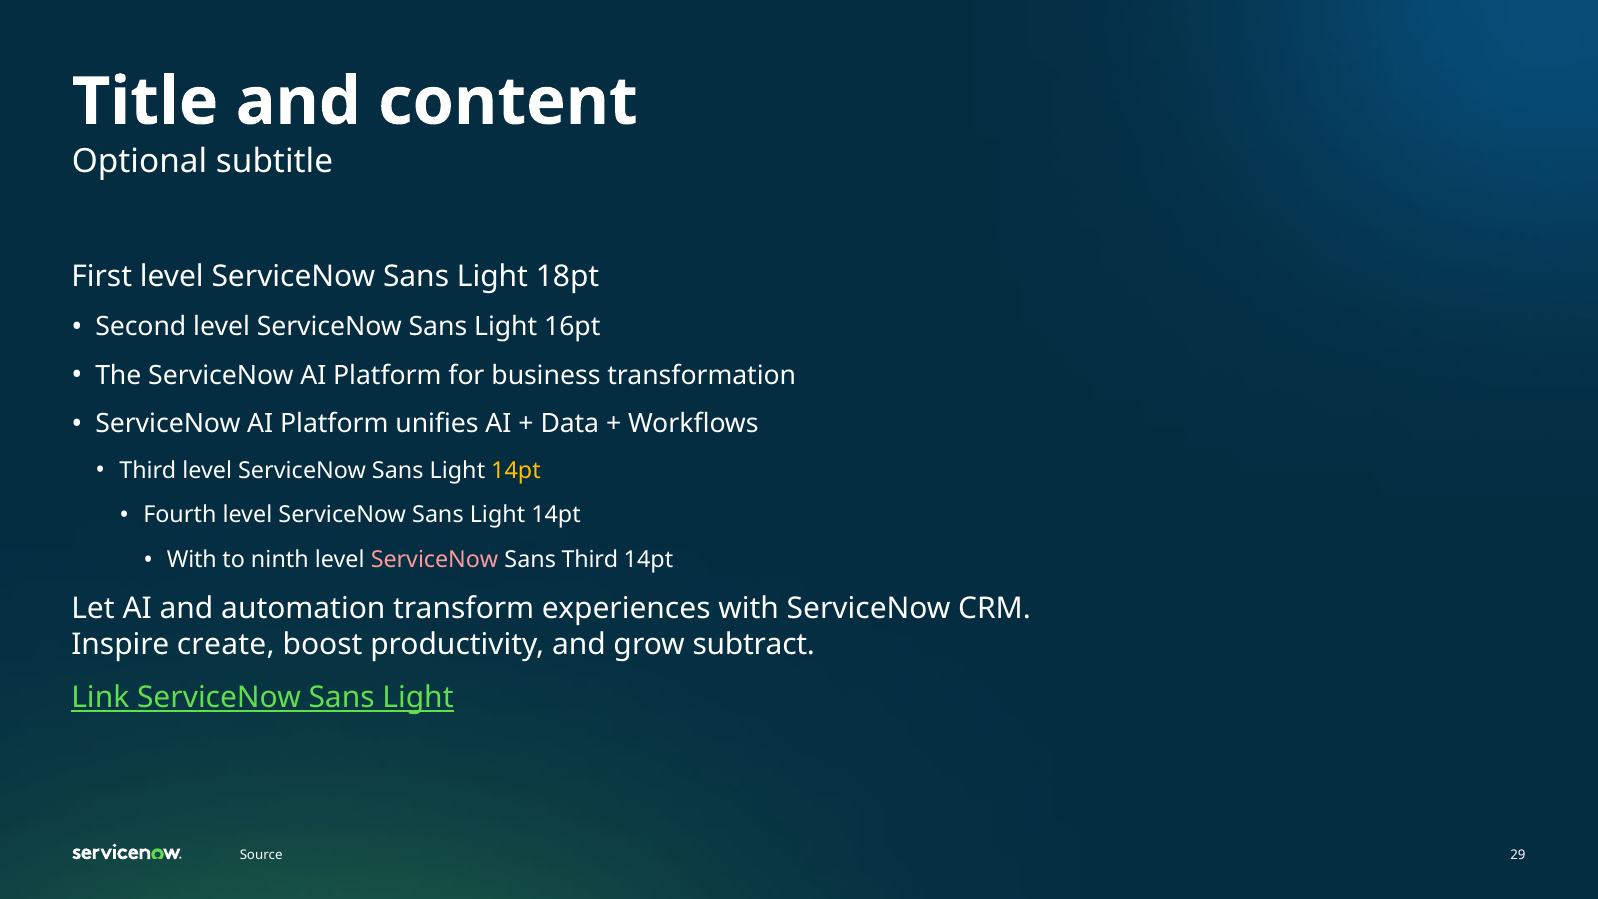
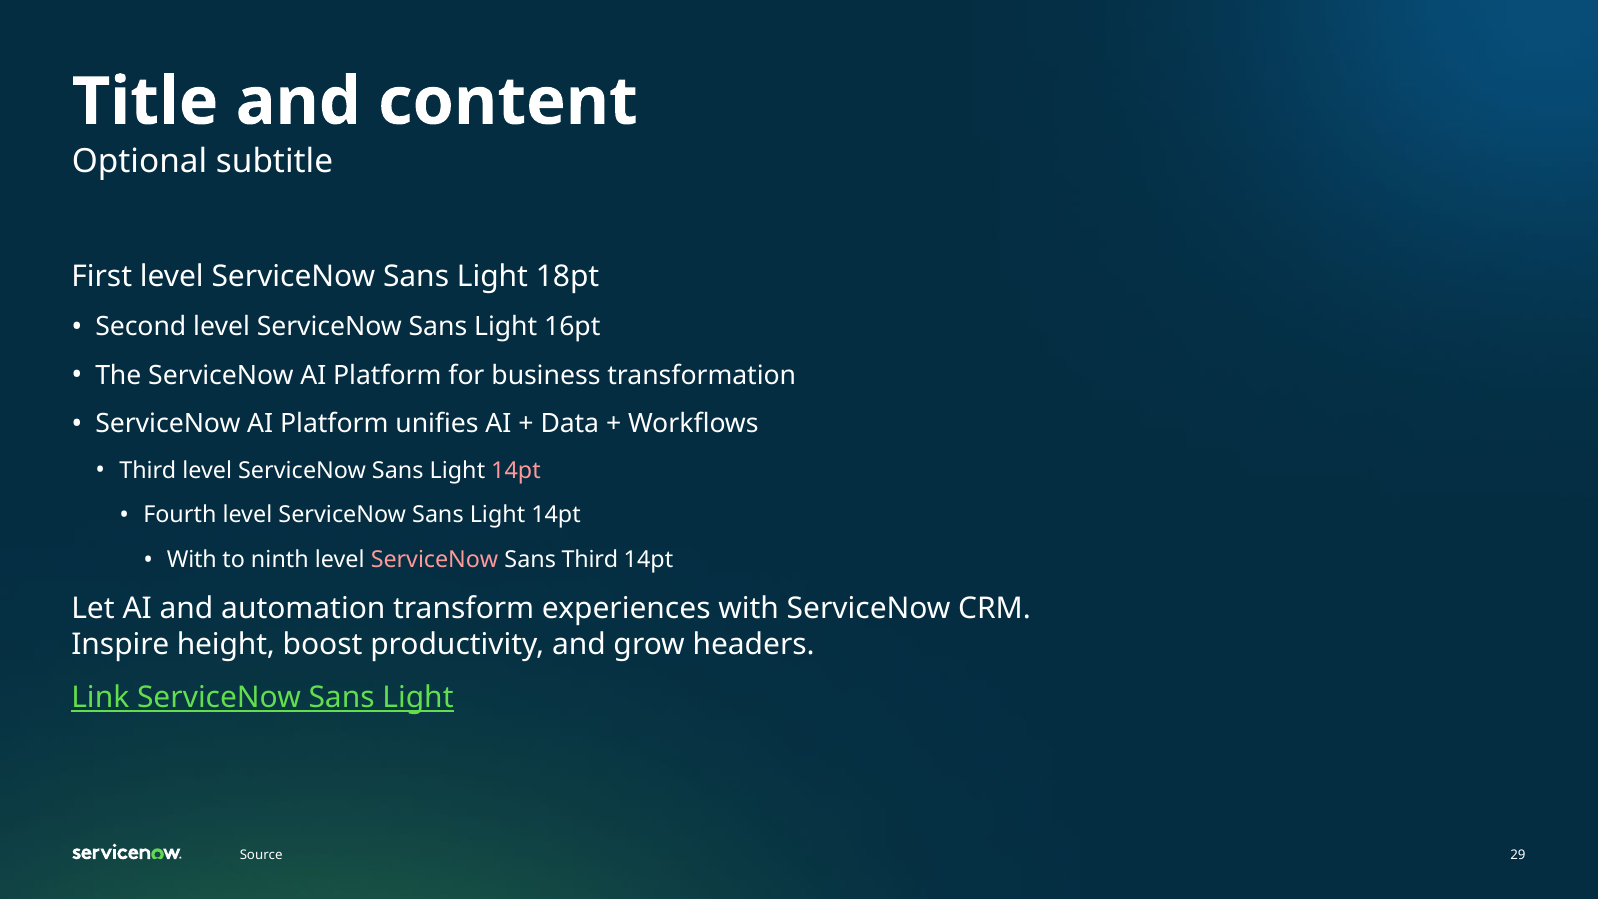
14pt colour: yellow -> pink (516, 471)
create: create -> height (226, 645)
subtract: subtract -> headers (754, 645)
